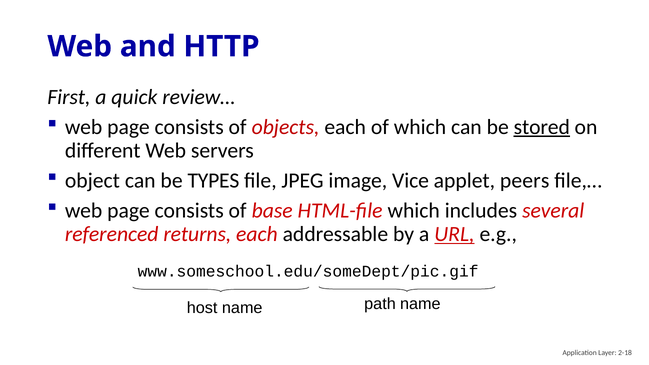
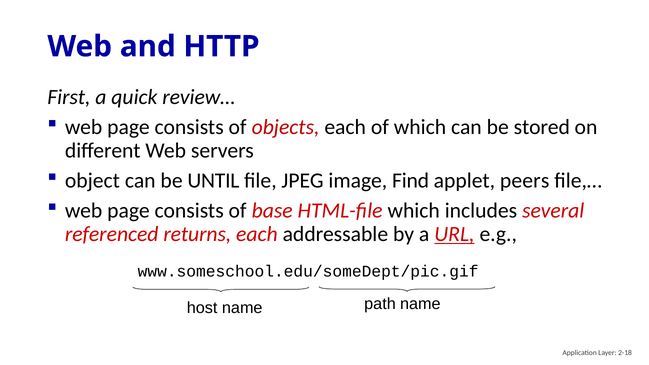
stored underline: present -> none (542, 127)
TYPES: TYPES -> UNTIL (213, 181)
Vice: Vice -> Find (411, 181)
